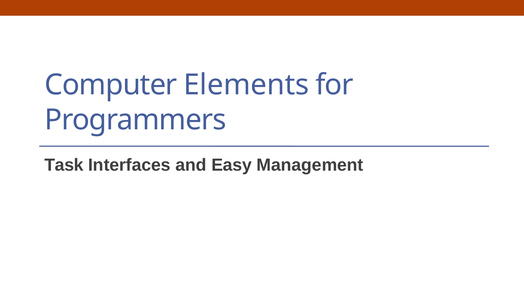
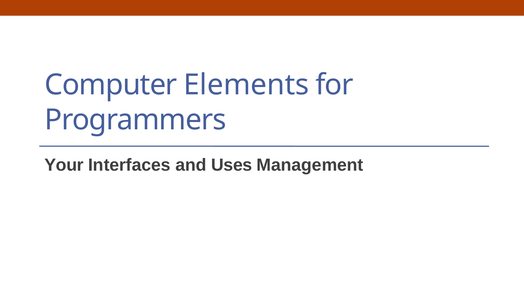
Task: Task -> Your (64, 165)
Easy: Easy -> Uses (232, 165)
